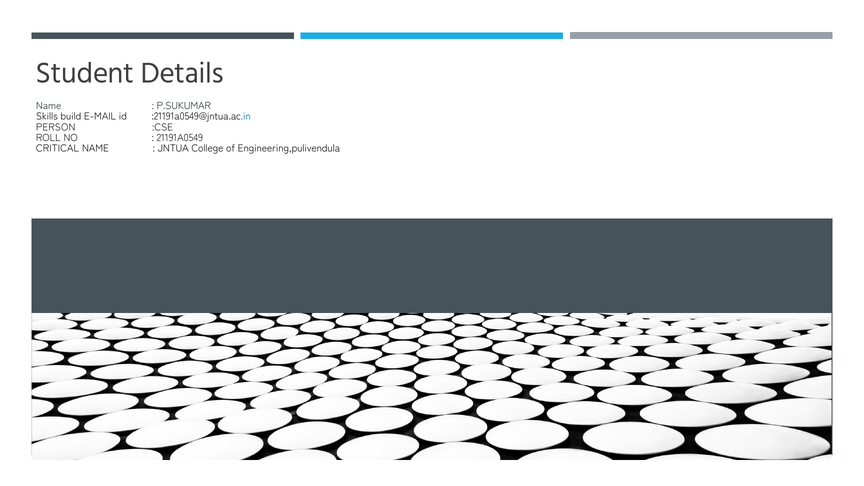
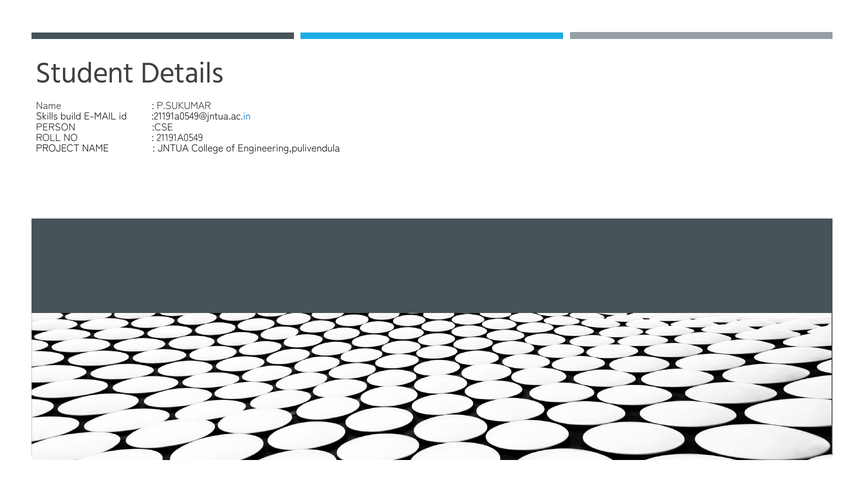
CRITICAL: CRITICAL -> PROJECT (58, 148)
